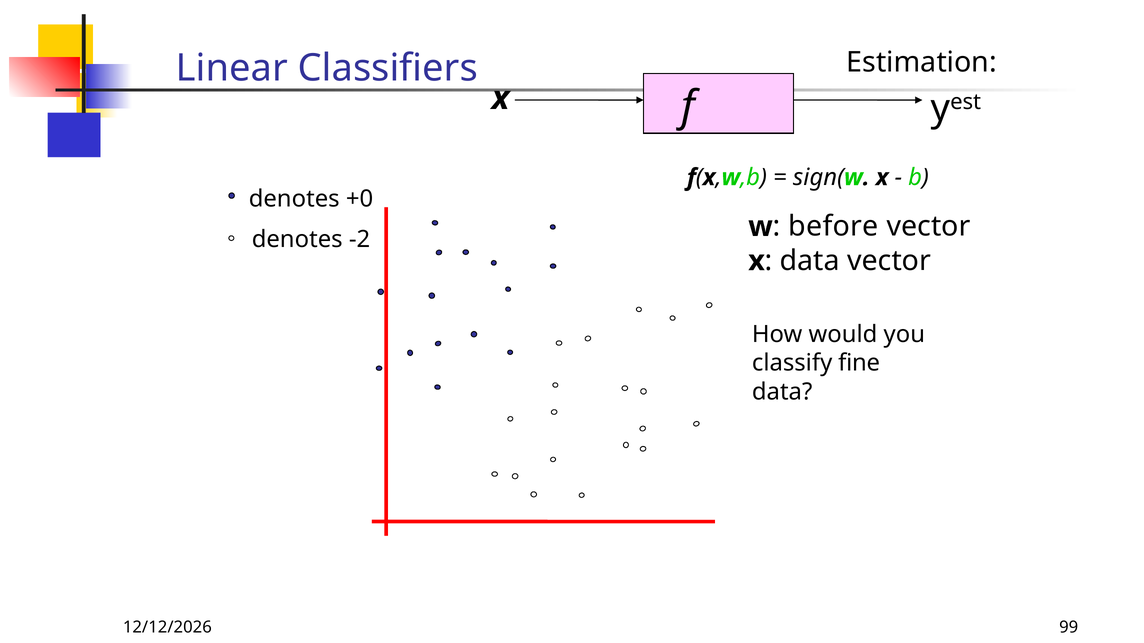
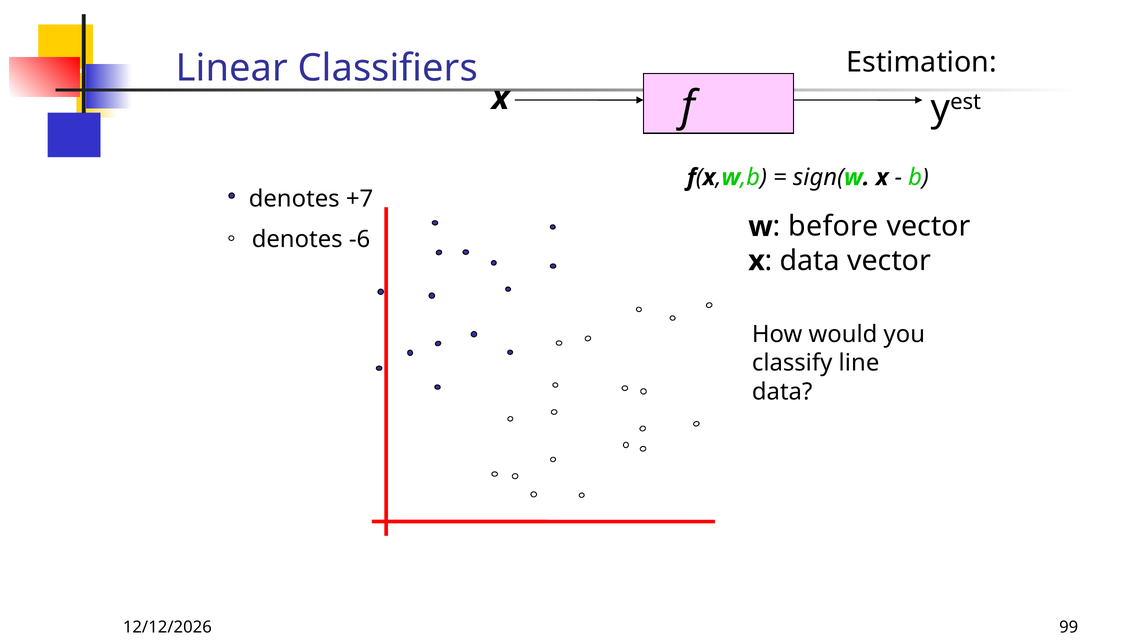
+0: +0 -> +7 (360, 199)
-2: -2 -> -6 (360, 239)
fine: fine -> line (859, 363)
